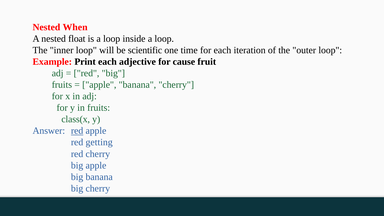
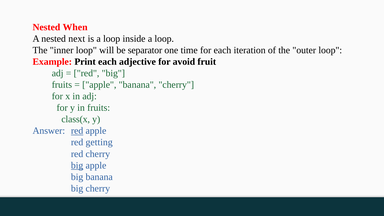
float: float -> next (77, 39)
scientific: scientific -> separator (145, 50)
cause: cause -> avoid (184, 62)
big underline: none -> present (77, 165)
